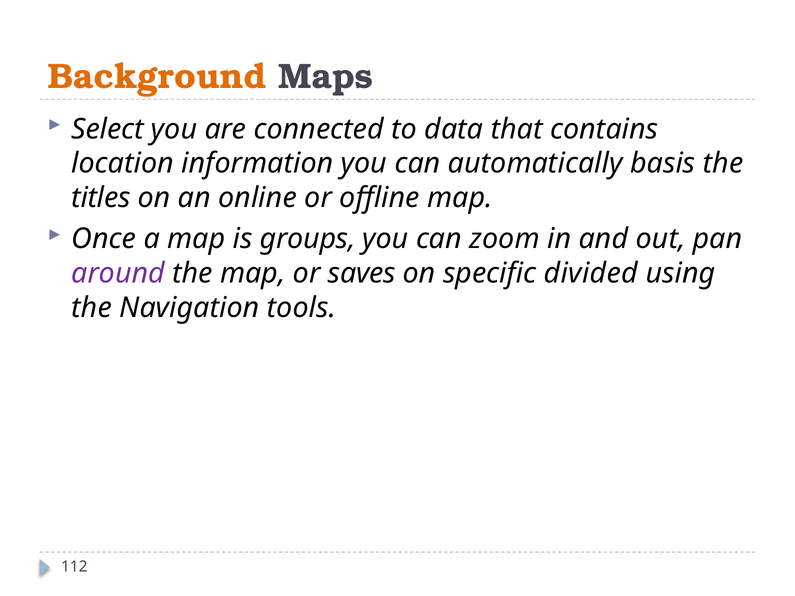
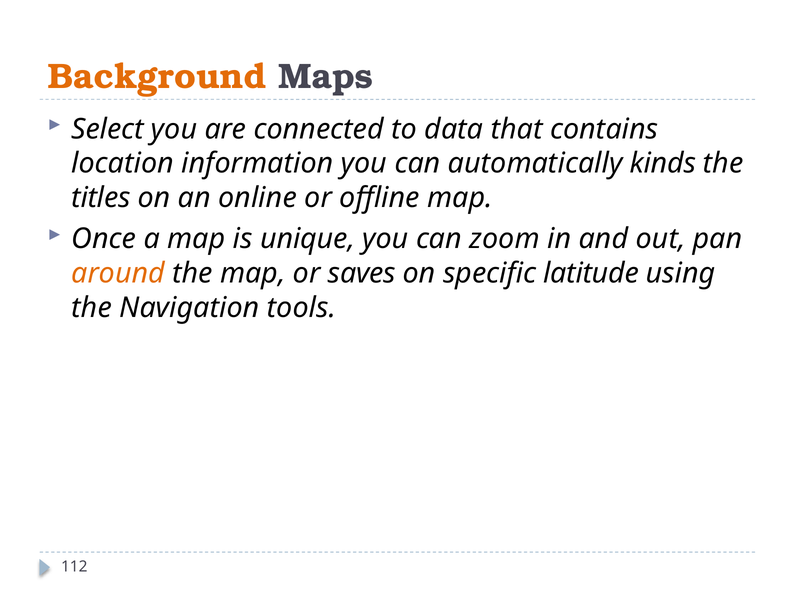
basis: basis -> kinds (663, 164)
groups: groups -> unique (308, 239)
around colour: purple -> orange (118, 274)
divided: divided -> latitude (591, 274)
